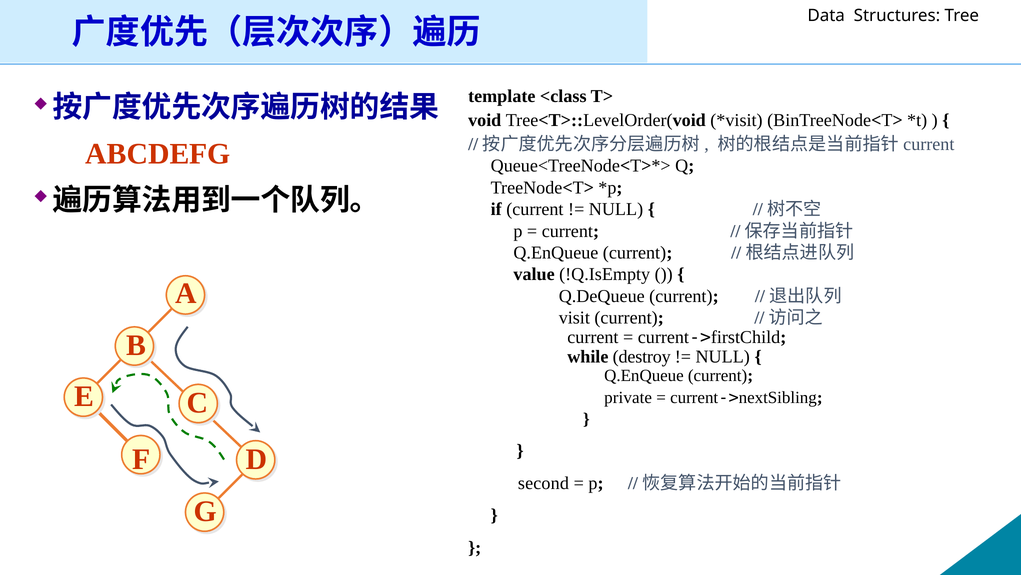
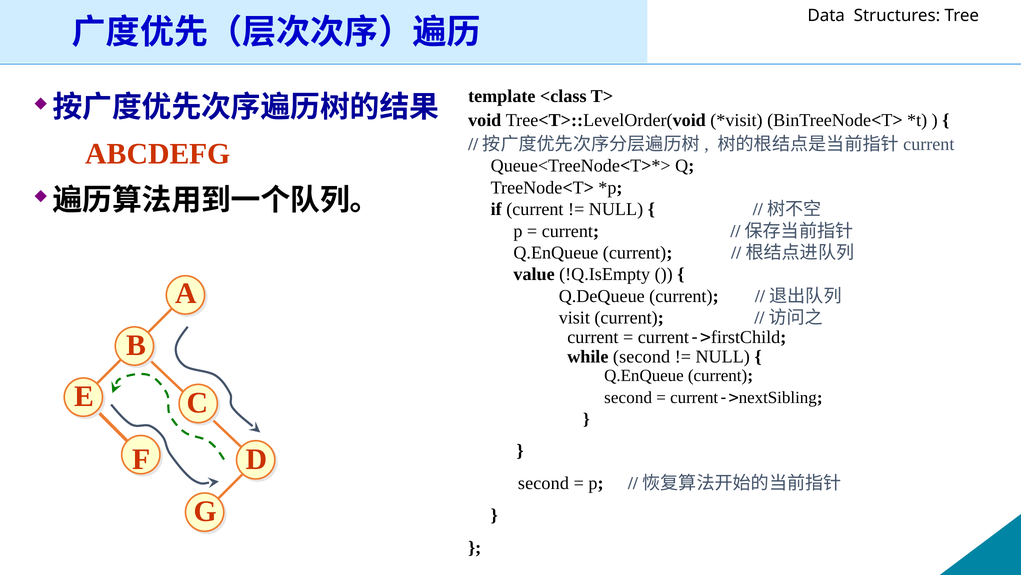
while destroy: destroy -> second (642, 356)
private: private -> second (628, 397)
